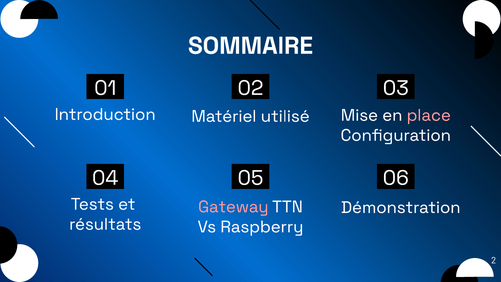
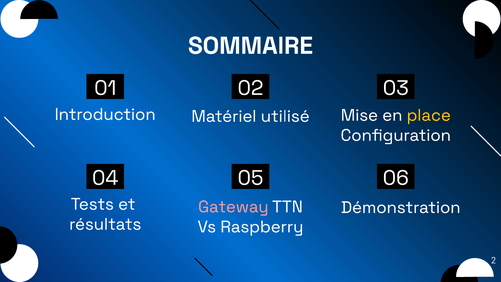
place colour: pink -> yellow (429, 115)
